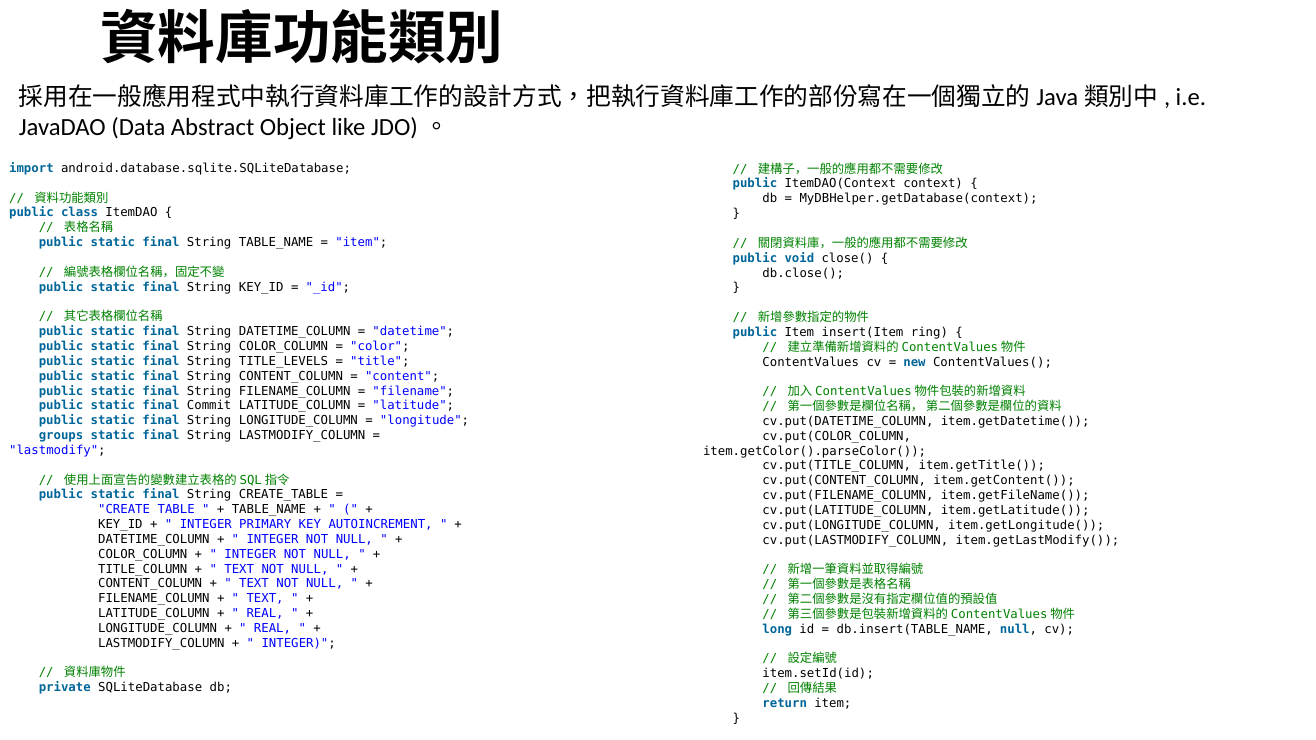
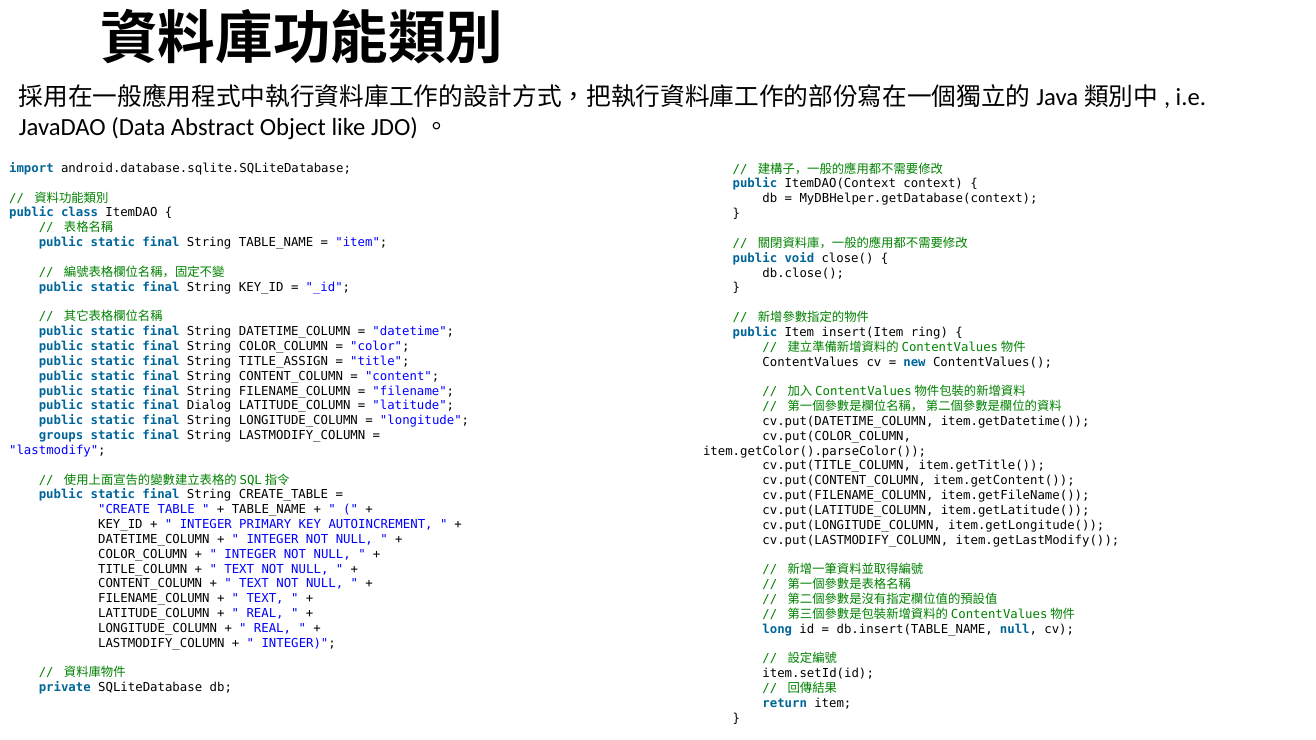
TITLE_LEVELS: TITLE_LEVELS -> TITLE_ASSIGN (284, 361)
Commit: Commit -> Dialog (209, 406)
